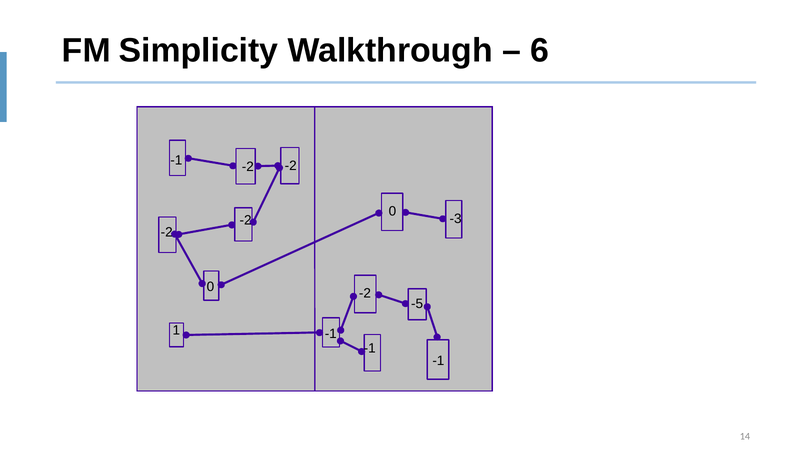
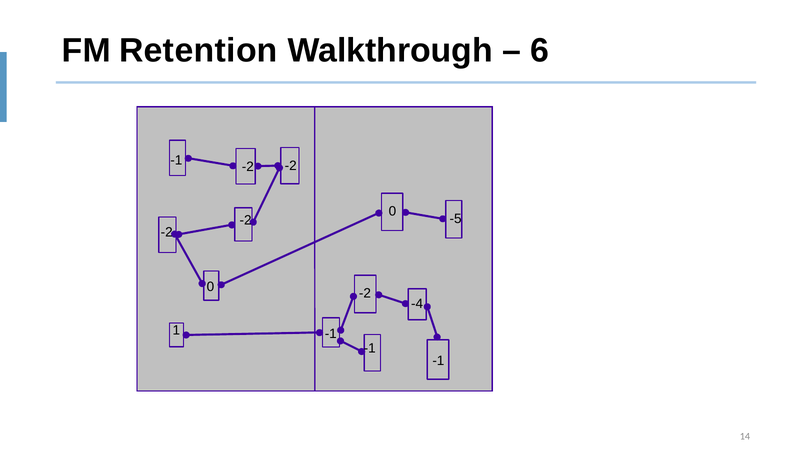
Simplicity: Simplicity -> Retention (198, 51)
-3: -3 -> -5 (456, 218)
-5: -5 -> -4 (417, 304)
